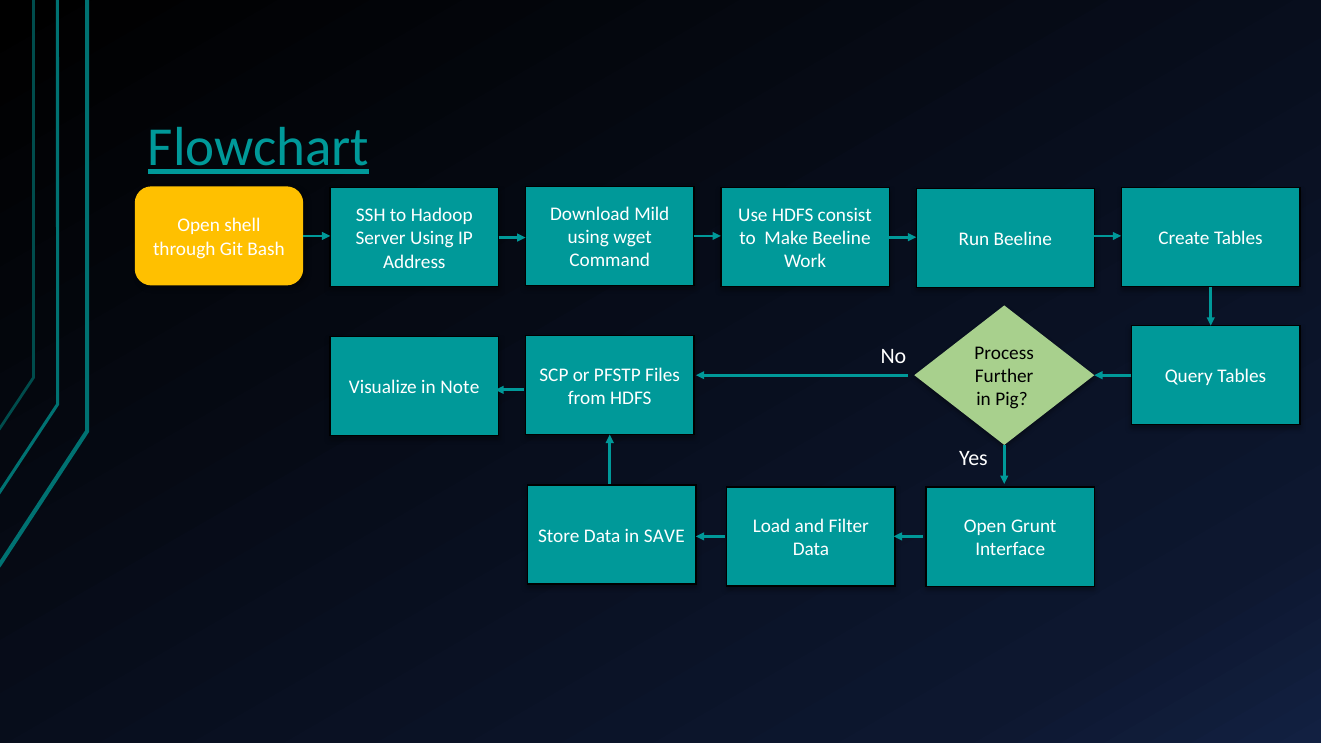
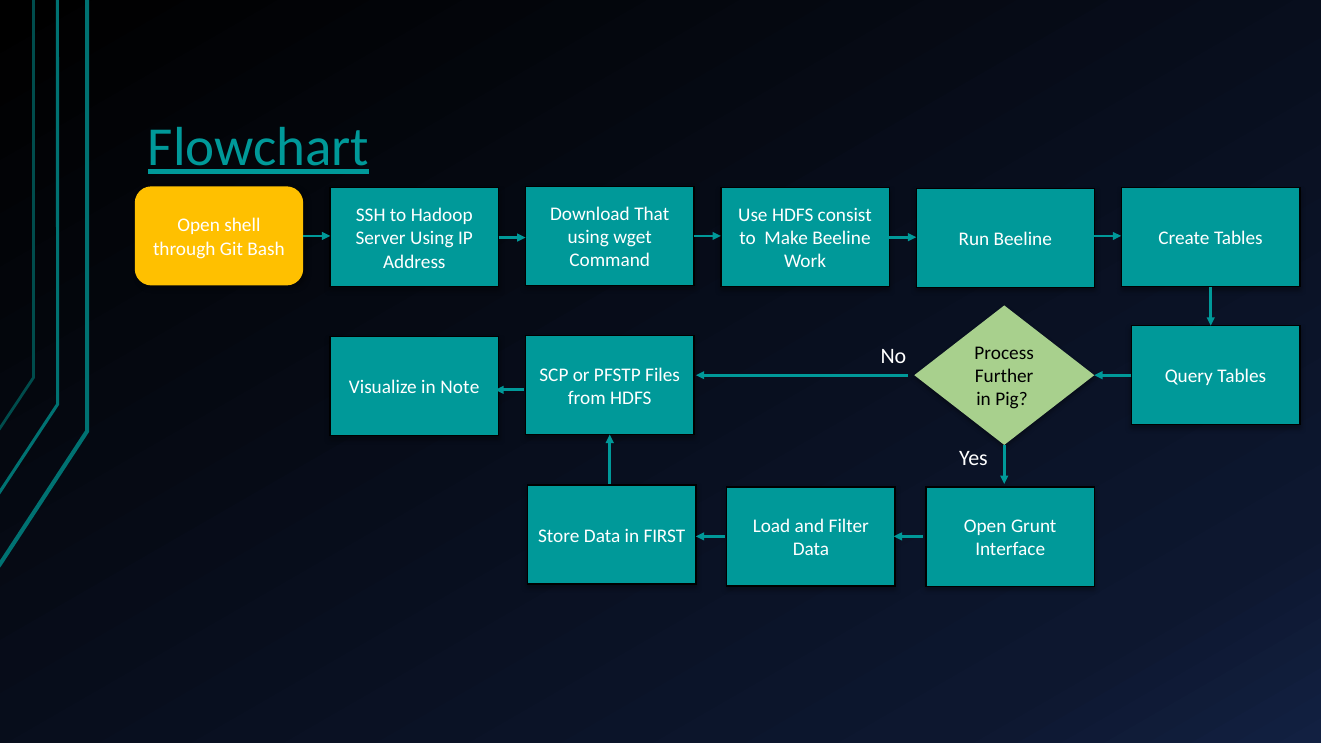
Mild: Mild -> That (652, 214)
SAVE: SAVE -> FIRST (664, 536)
